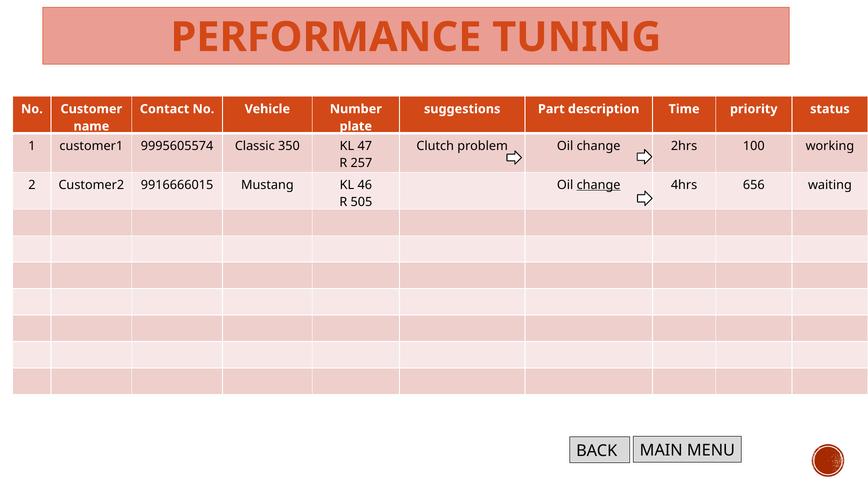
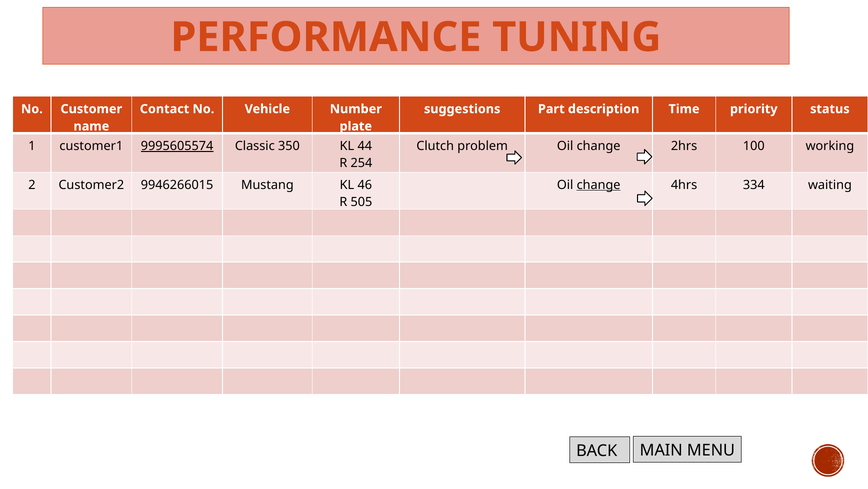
9995605574 underline: none -> present (177, 146)
47: 47 -> 44 (365, 146)
257: 257 -> 254 (361, 163)
9916666015: 9916666015 -> 9946266015 (177, 185)
656: 656 -> 334 (754, 185)
